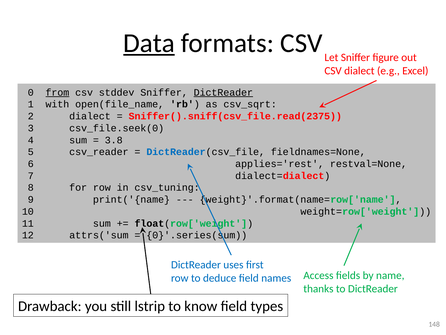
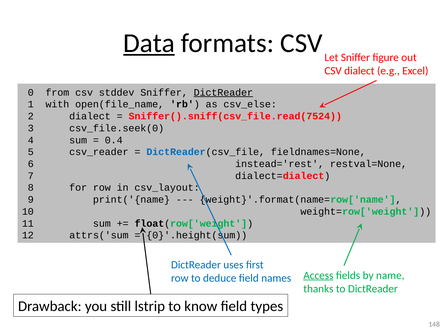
from underline: present -> none (57, 92)
csv_sqrt: csv_sqrt -> csv_else (250, 104)
Sniffer().sniff(csv_file.read(2375: Sniffer().sniff(csv_file.read(2375 -> Sniffer().sniff(csv_file.read(7524 (235, 116)
3.8: 3.8 -> 0.4 (114, 140)
applies='rest: applies='rest -> instead='rest (280, 164)
csv_tuning: csv_tuning -> csv_layout (167, 187)
0}'.series(sum: 0}'.series(sum -> 0}'.height(sum (197, 235)
Access underline: none -> present (318, 275)
